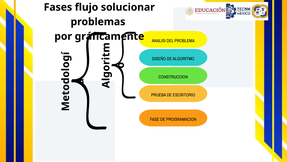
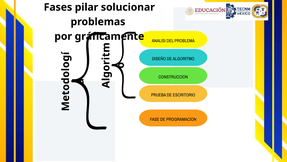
flujo: flujo -> pilar (87, 7)
